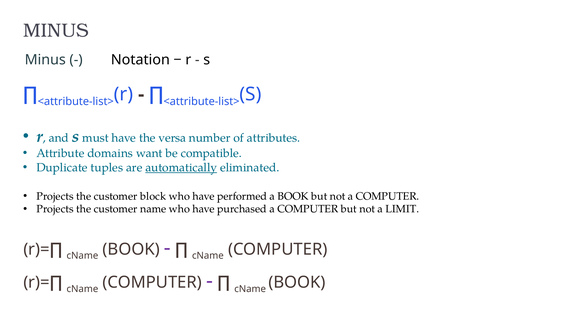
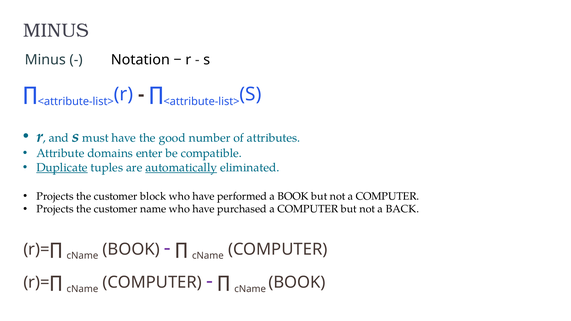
versa: versa -> good (172, 138)
want: want -> enter (149, 153)
Duplicate underline: none -> present (62, 168)
LIMIT: LIMIT -> BACK (402, 209)
